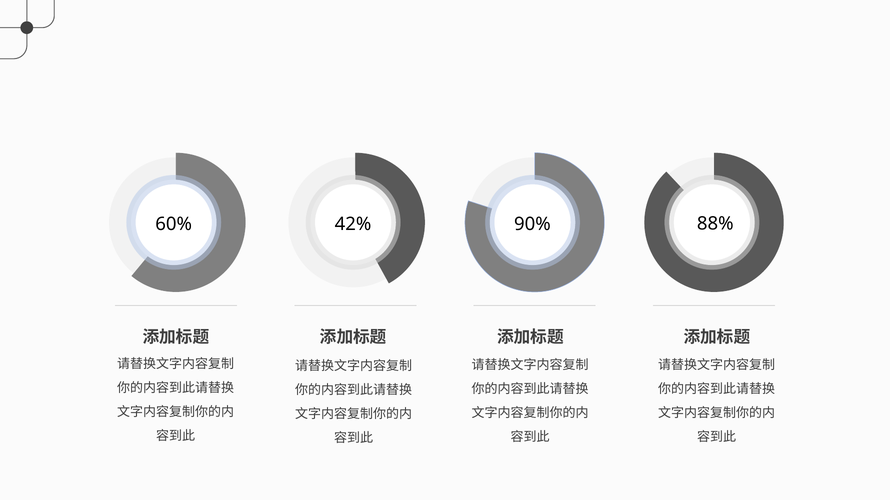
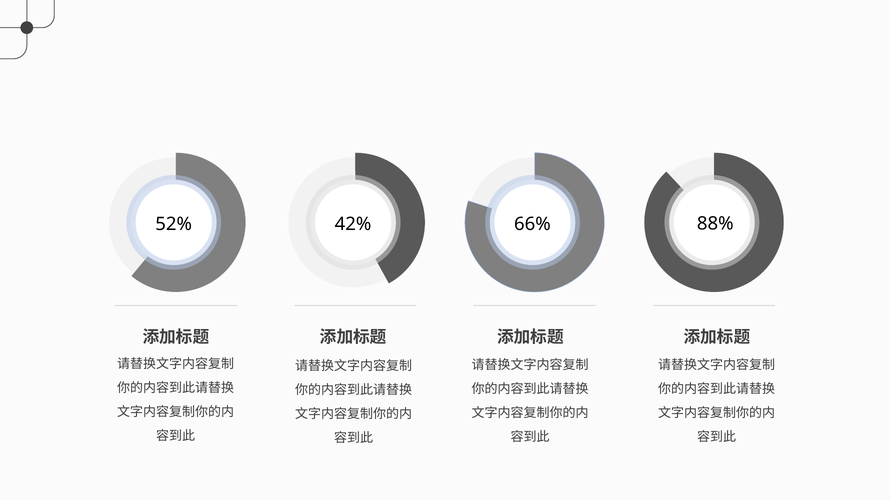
60%: 60% -> 52% (174, 224)
90%: 90% -> 66% (532, 224)
